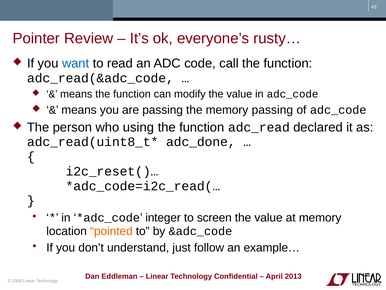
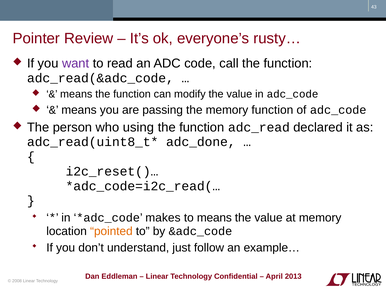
want colour: blue -> purple (76, 63)
memory passing: passing -> function (272, 110)
integer: integer -> makes (163, 217)
to screen: screen -> means (214, 217)
